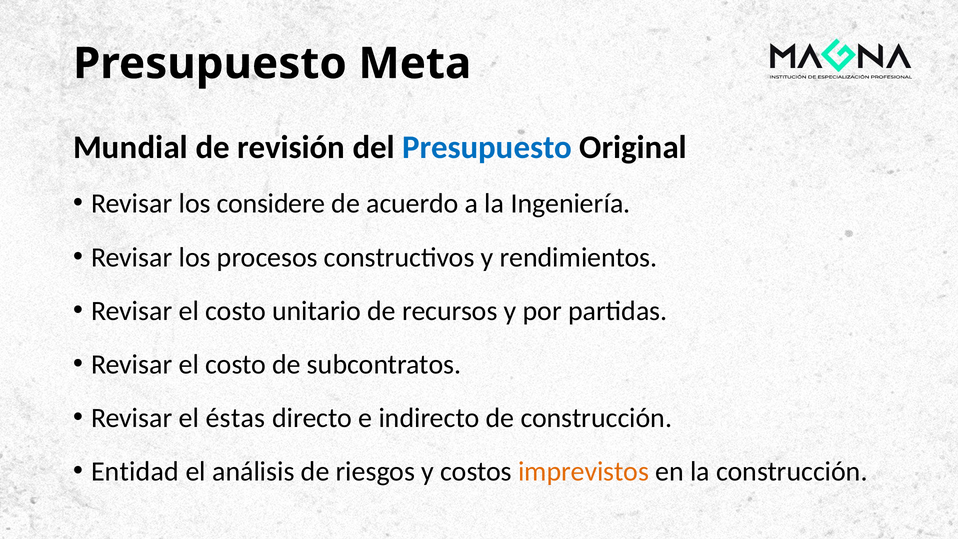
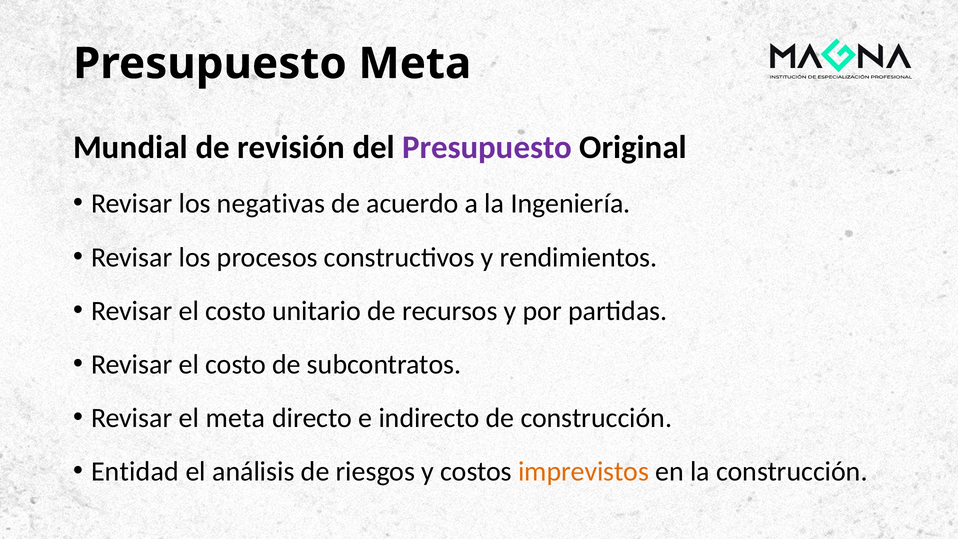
Presupuesto colour: blue -> purple (487, 147)
considere: considere -> negativas (271, 204)
el éstas: éstas -> meta (235, 418)
